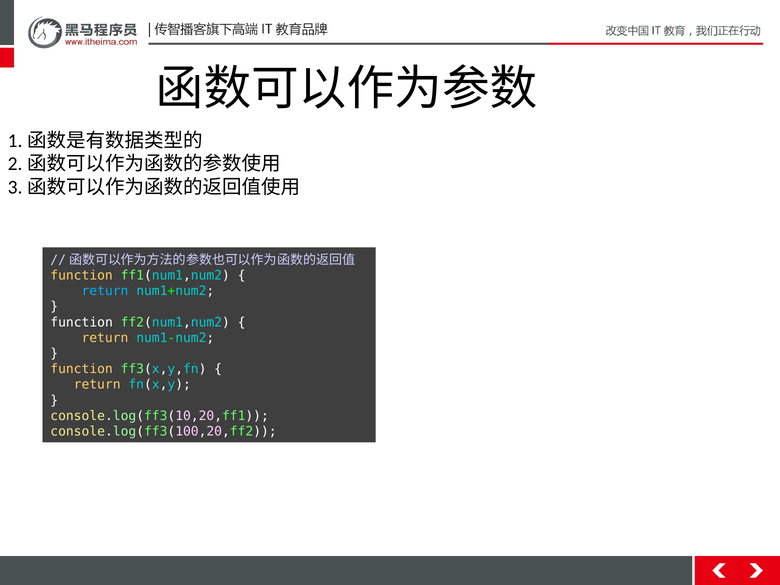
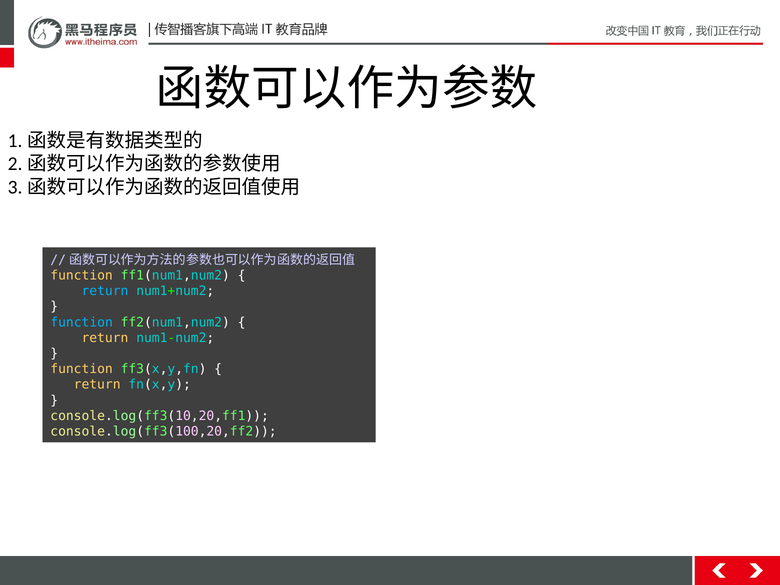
function colour: white -> light blue (82, 322)
